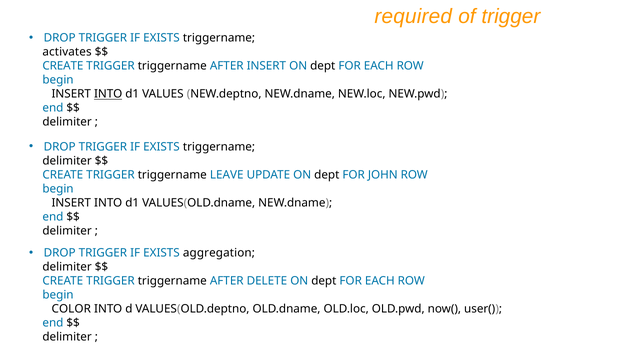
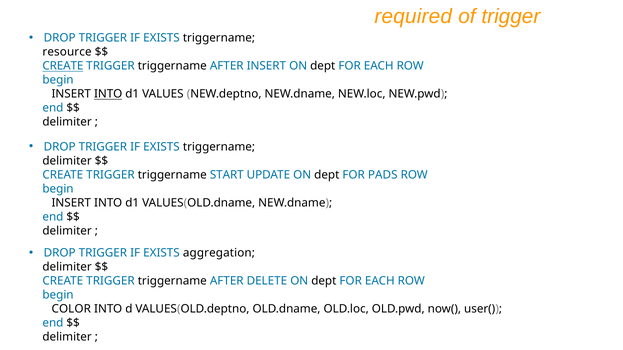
activates: activates -> resource (67, 52)
CREATE underline: none -> present (63, 66)
LEAVE: LEAVE -> START (227, 175)
JOHN: JOHN -> PADS (383, 175)
